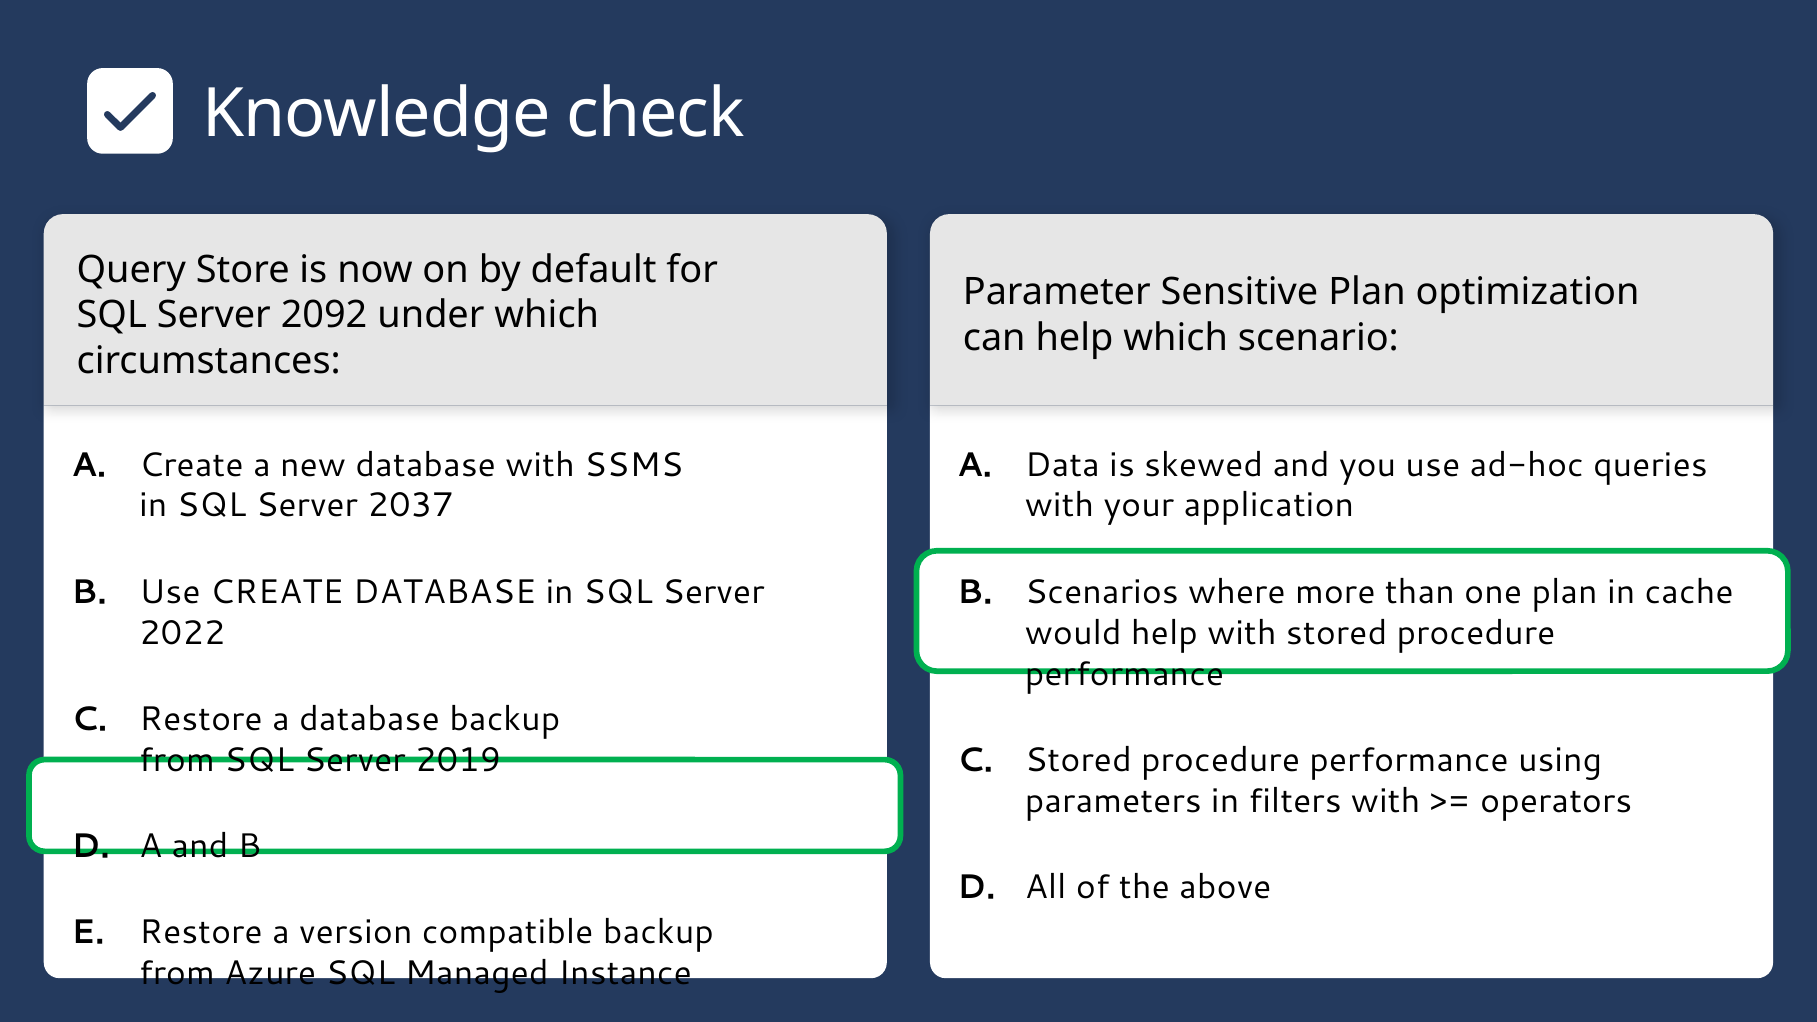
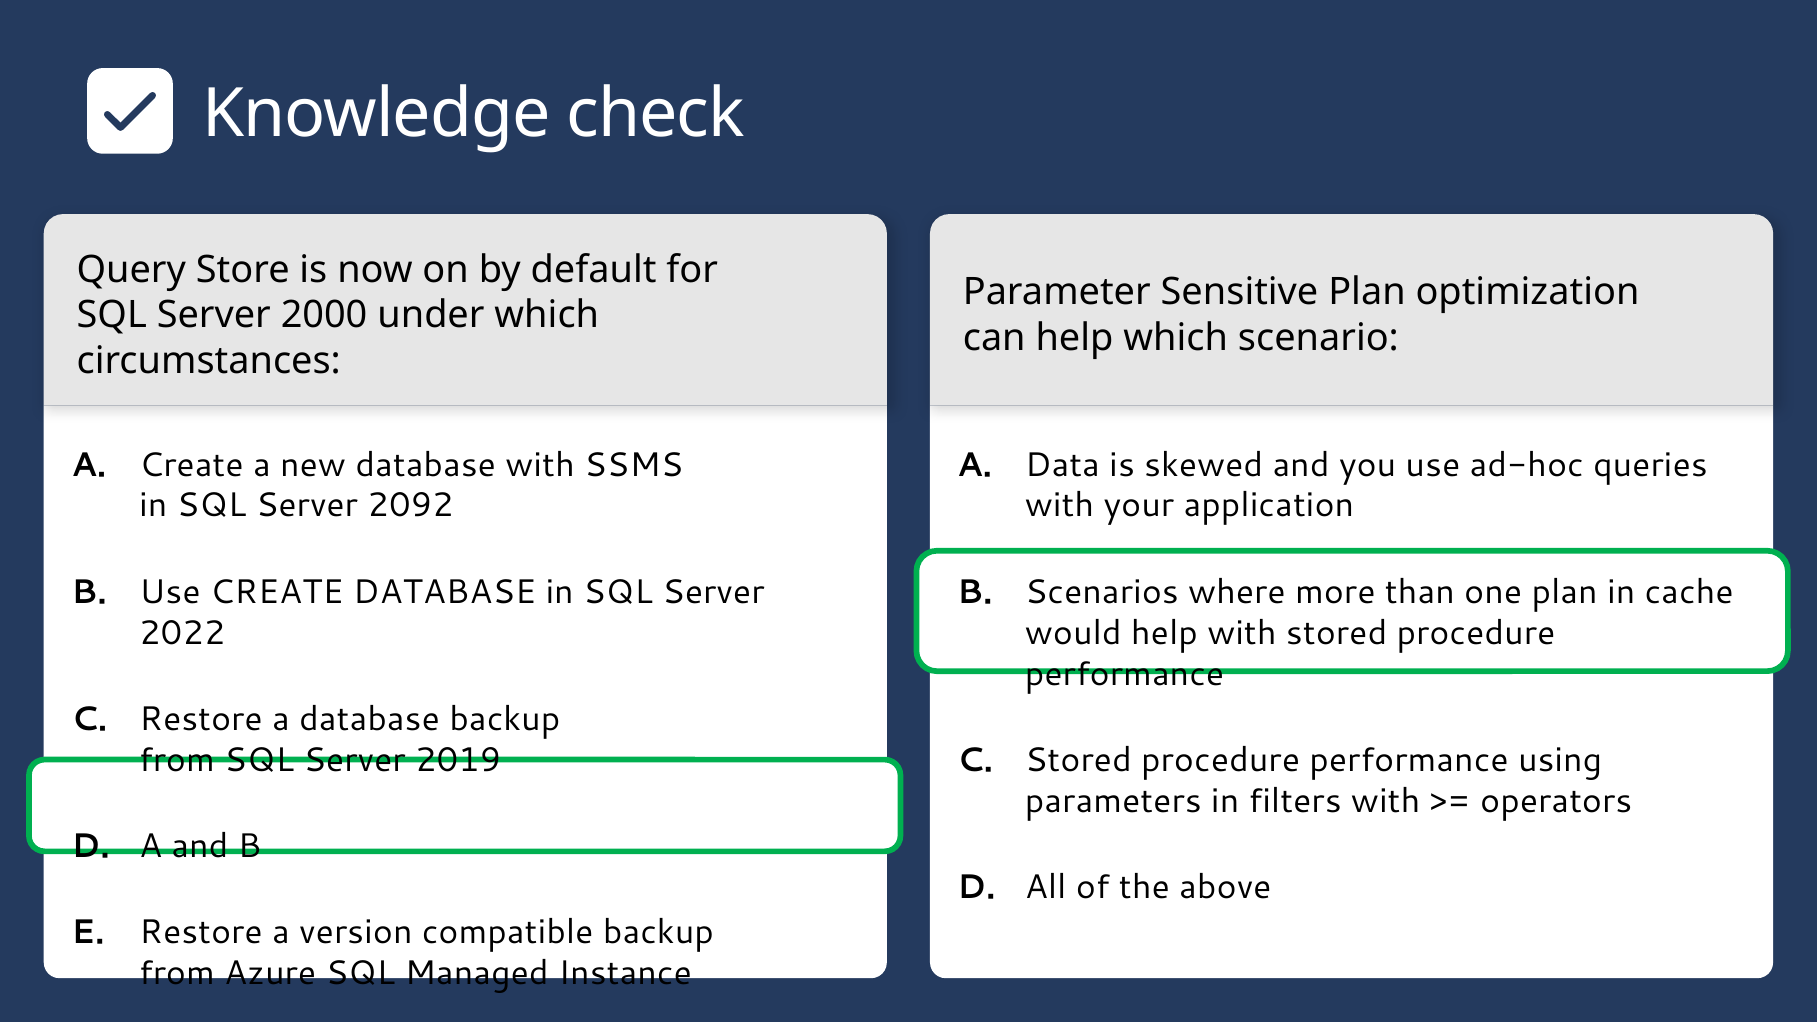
2092: 2092 -> 2000 (324, 315)
2037: 2037 -> 2092 (411, 506)
